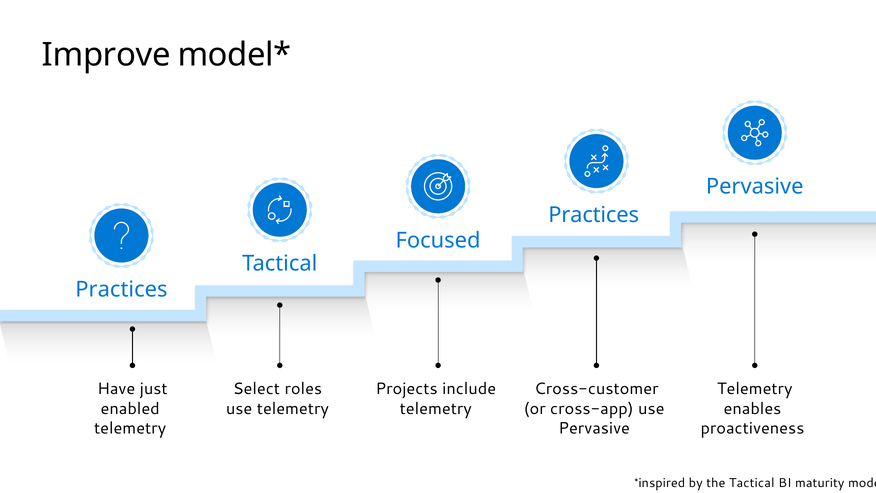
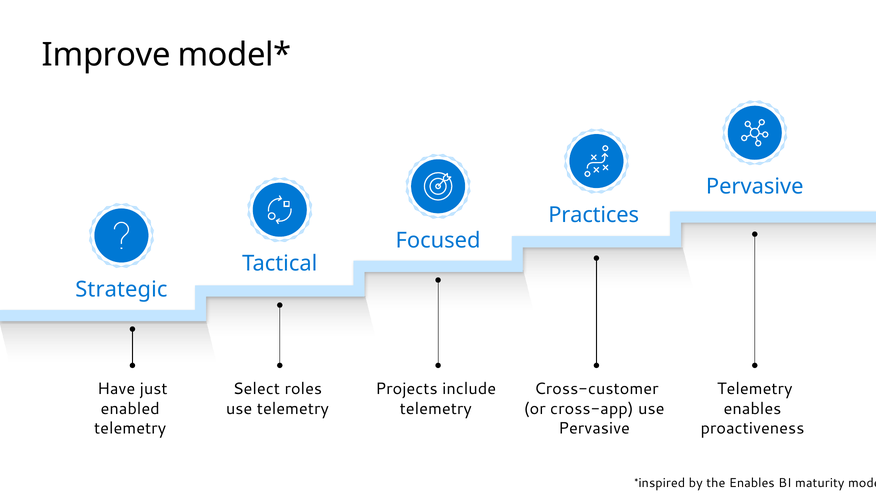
Practices: Practices -> Strategic (121, 289)
the Tactical: Tactical -> Enables (752, 483)
